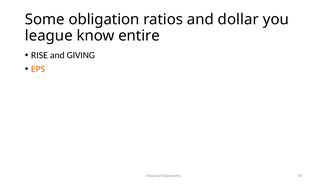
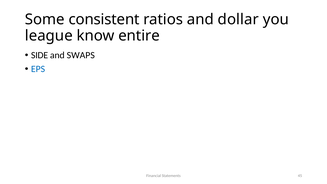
obligation: obligation -> consistent (104, 19)
RISE: RISE -> SIDE (40, 55)
GIVING: GIVING -> SWAPS (81, 55)
EPS colour: orange -> blue (38, 69)
